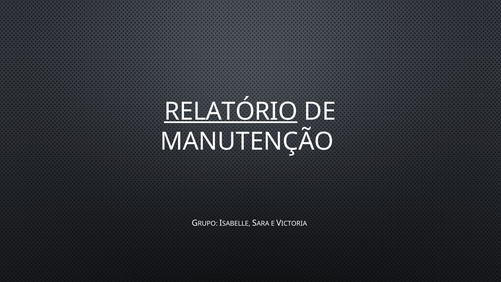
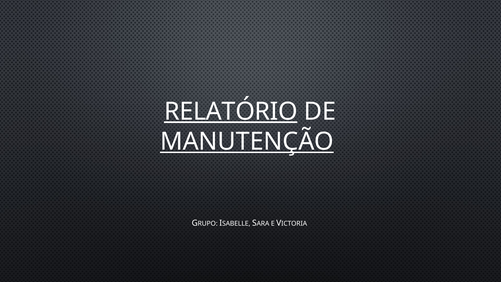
MANUTENÇÃO underline: none -> present (247, 141)
